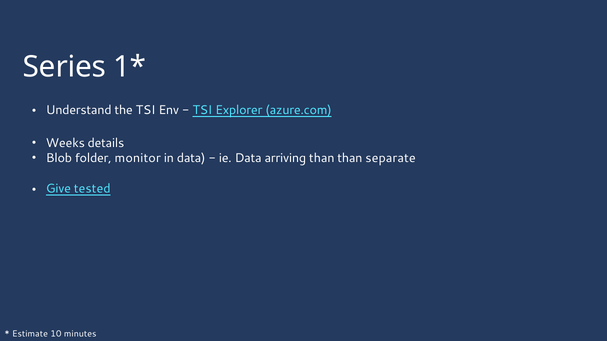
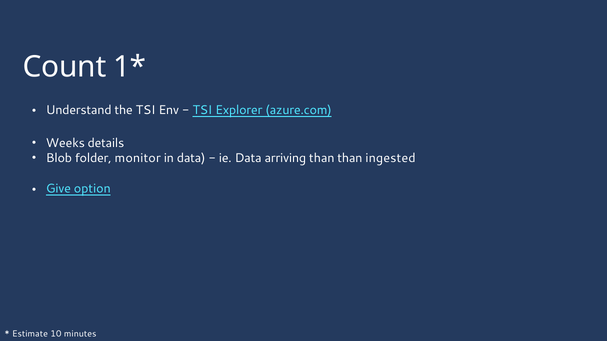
Series: Series -> Count (65, 67)
separate: separate -> ingested (391, 159)
tested: tested -> option (92, 189)
